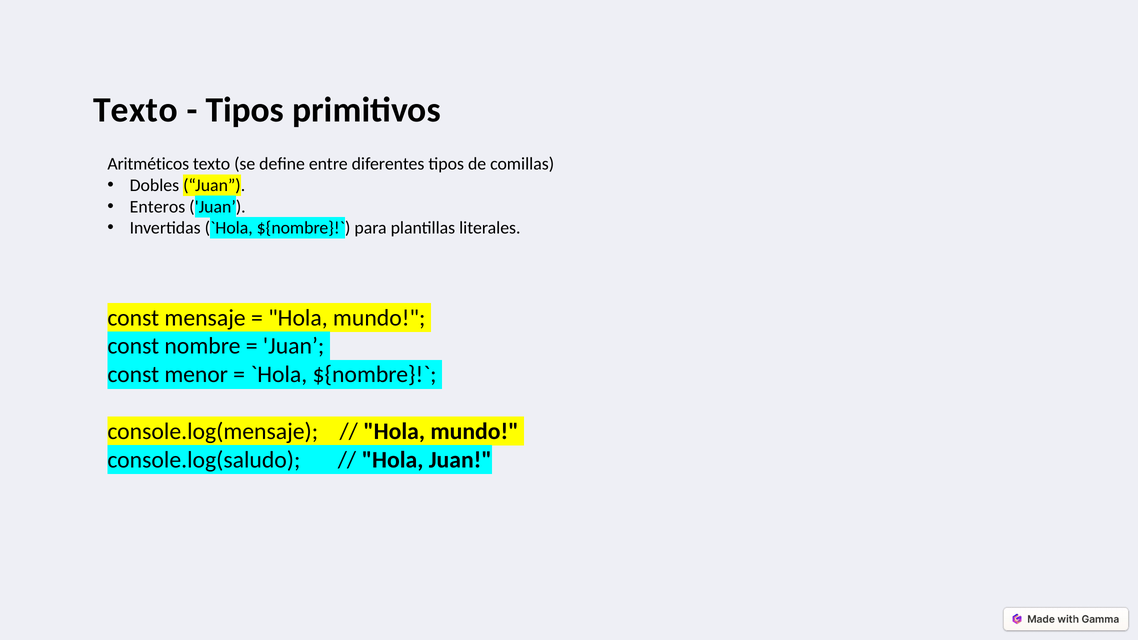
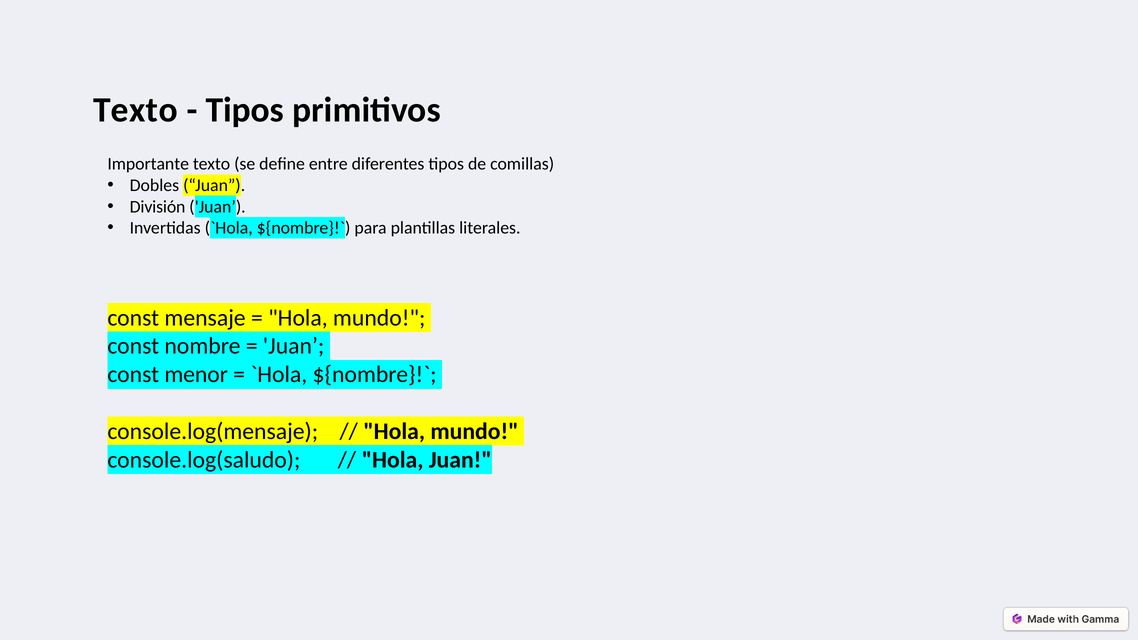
Aritméticos: Aritméticos -> Importante (148, 164)
Enteros: Enteros -> División (158, 207)
